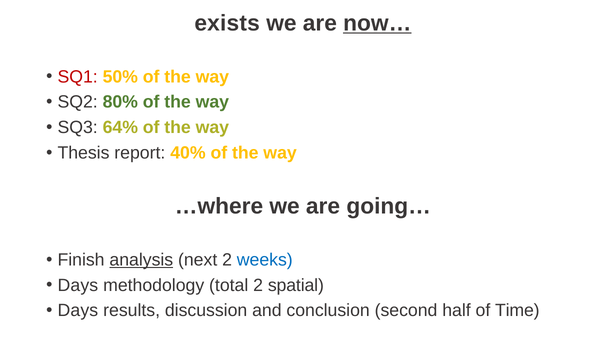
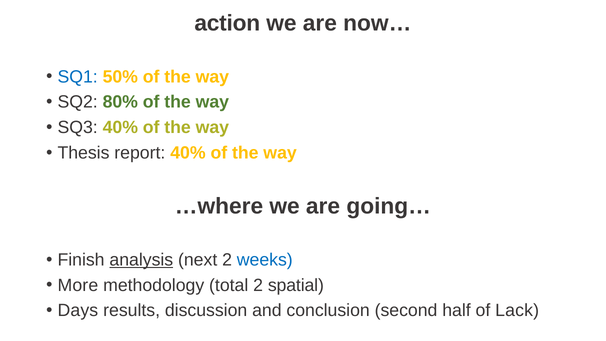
exists: exists -> action (227, 23)
now… underline: present -> none (377, 23)
SQ1 colour: red -> blue (78, 77)
SQ3 64%: 64% -> 40% (120, 127)
Days: Days -> More (78, 285)
Time: Time -> Lack (517, 311)
